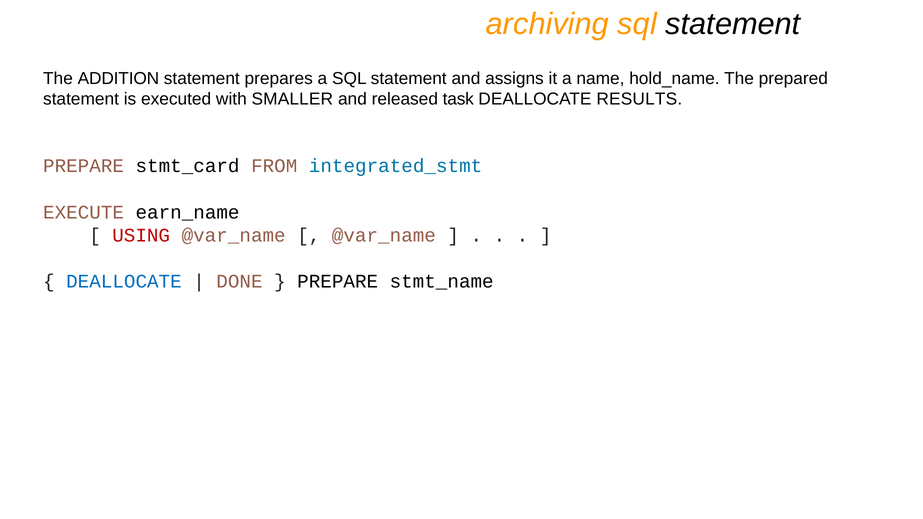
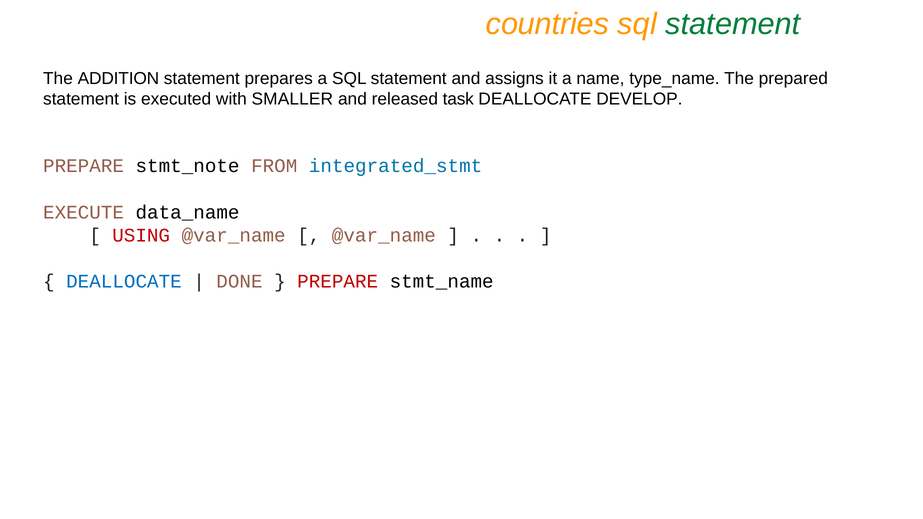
archiving: archiving -> countries (547, 24)
statement colour: black -> green (733, 24)
hold_name: hold_name -> type_name (674, 78)
RESULTS: RESULTS -> DEVELOP (639, 99)
stmt_card: stmt_card -> stmt_note (188, 166)
earn_name: earn_name -> data_name (188, 212)
PREPARE colour: black -> red (338, 282)
